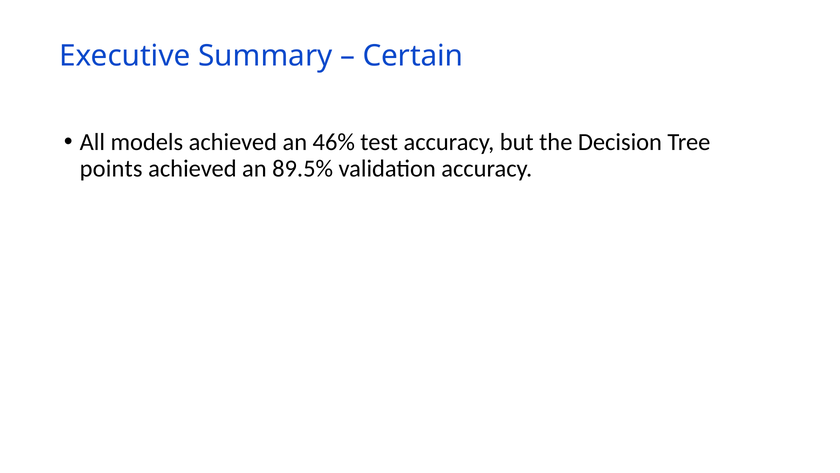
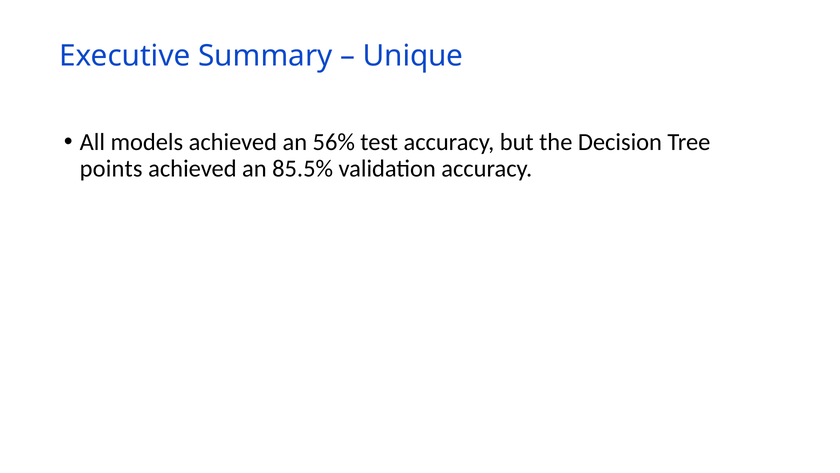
Certain: Certain -> Unique (413, 56)
46%: 46% -> 56% (334, 142)
89.5%: 89.5% -> 85.5% (303, 168)
